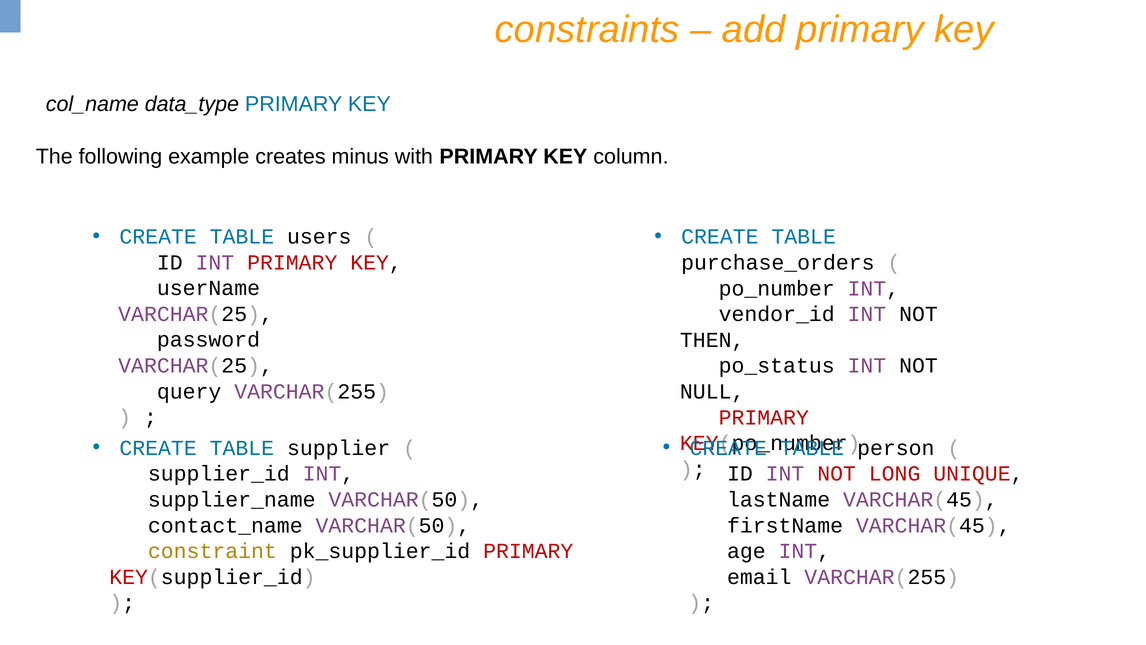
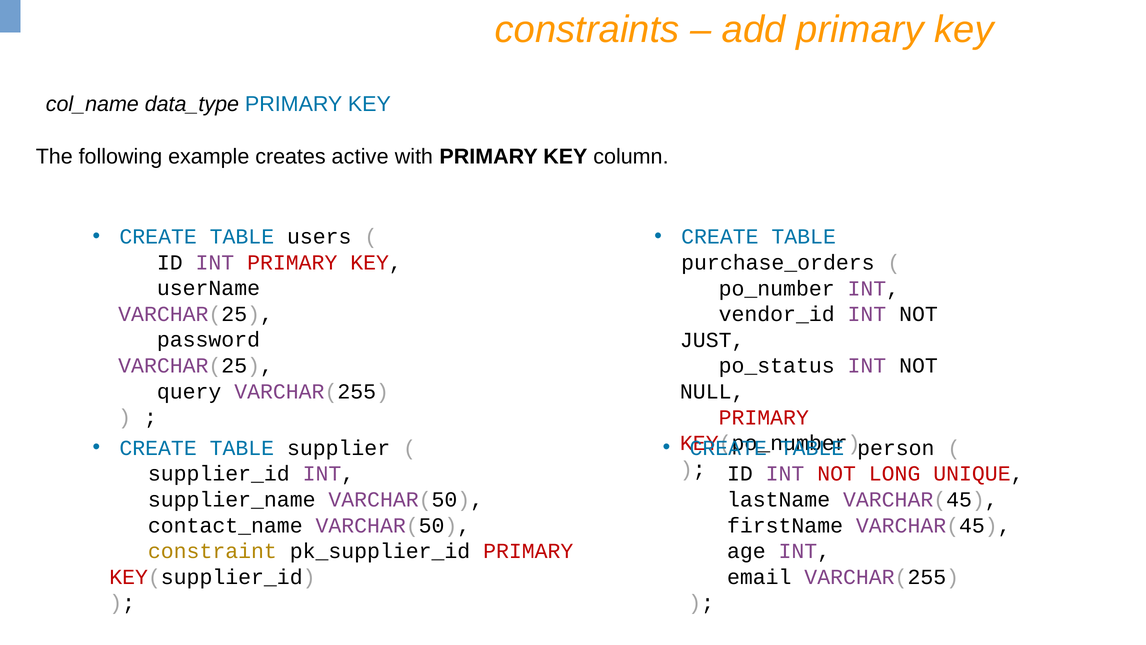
minus: minus -> active (360, 157)
THEN: THEN -> JUST (712, 340)
